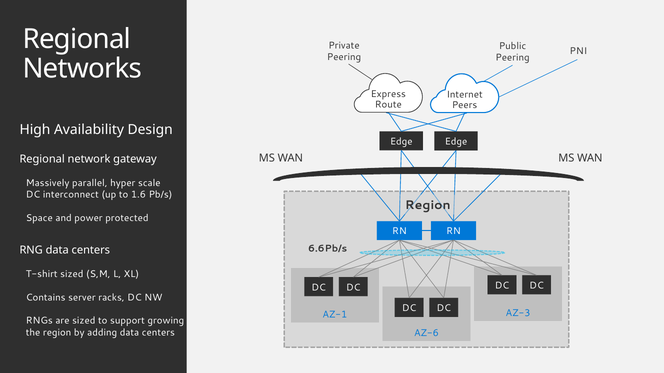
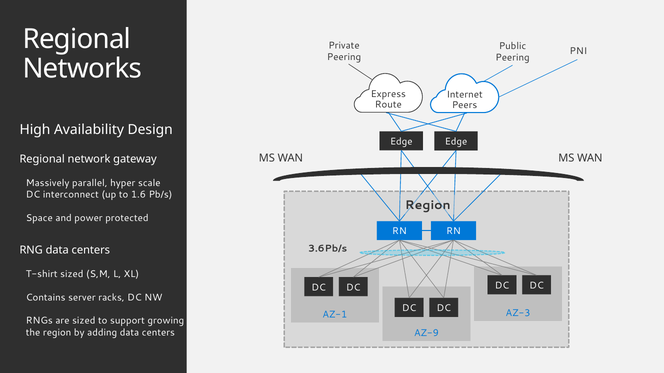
6.6Pb/s: 6.6Pb/s -> 3.6Pb/s (328, 249)
AZ-6: AZ-6 -> AZ-9 (426, 333)
